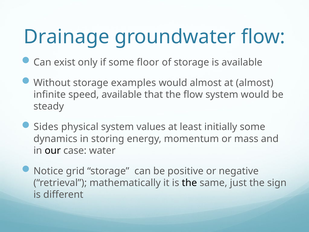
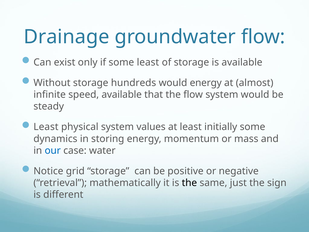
some floor: floor -> least (148, 62)
examples: examples -> hundreds (134, 83)
would almost: almost -> energy (206, 83)
Sides: Sides -> Least (46, 127)
our colour: black -> blue (53, 150)
